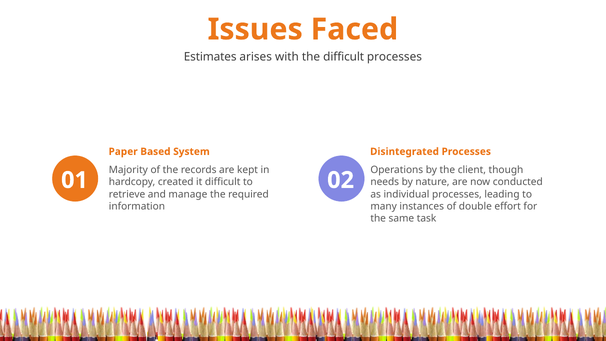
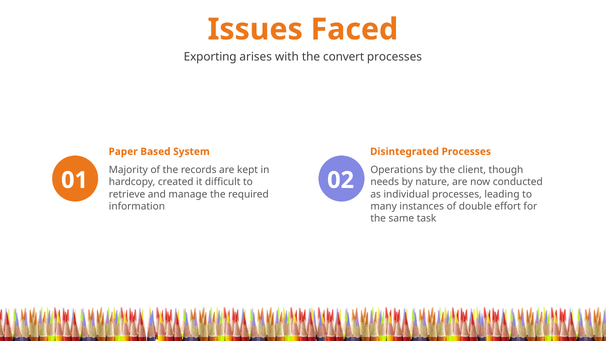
Estimates: Estimates -> Exporting (210, 57)
the difficult: difficult -> convert (344, 57)
